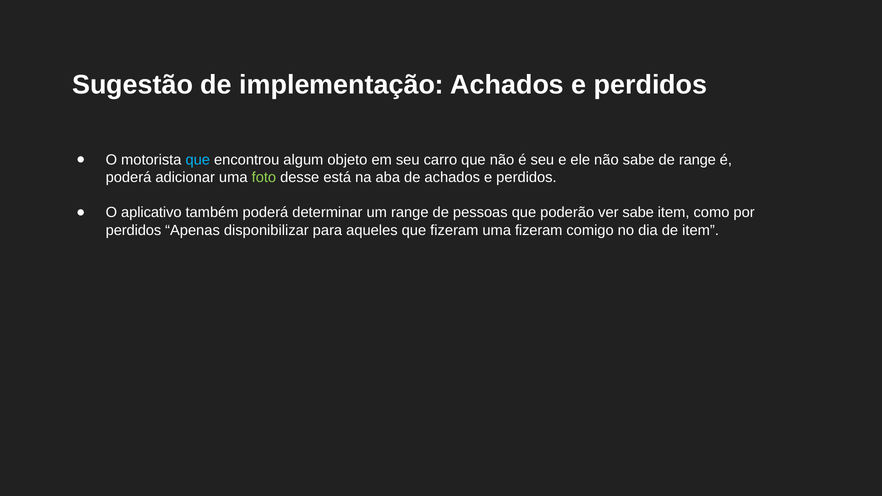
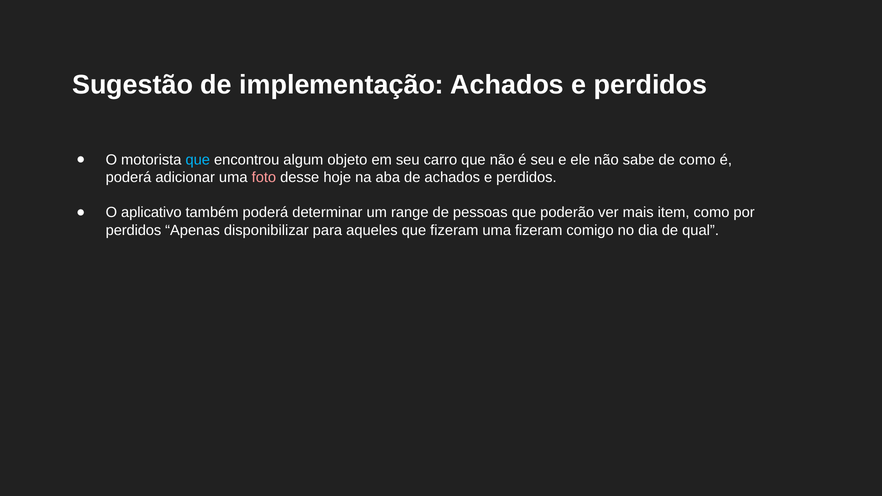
de range: range -> como (697, 160)
foto colour: light green -> pink (264, 177)
está: está -> hoje (337, 177)
ver sabe: sabe -> mais (638, 213)
de item: item -> qual (701, 230)
